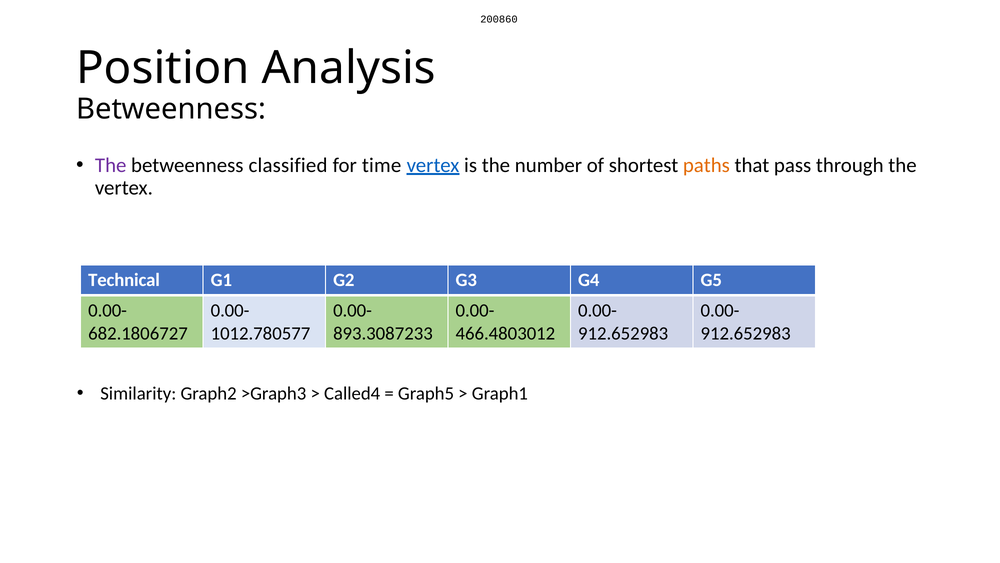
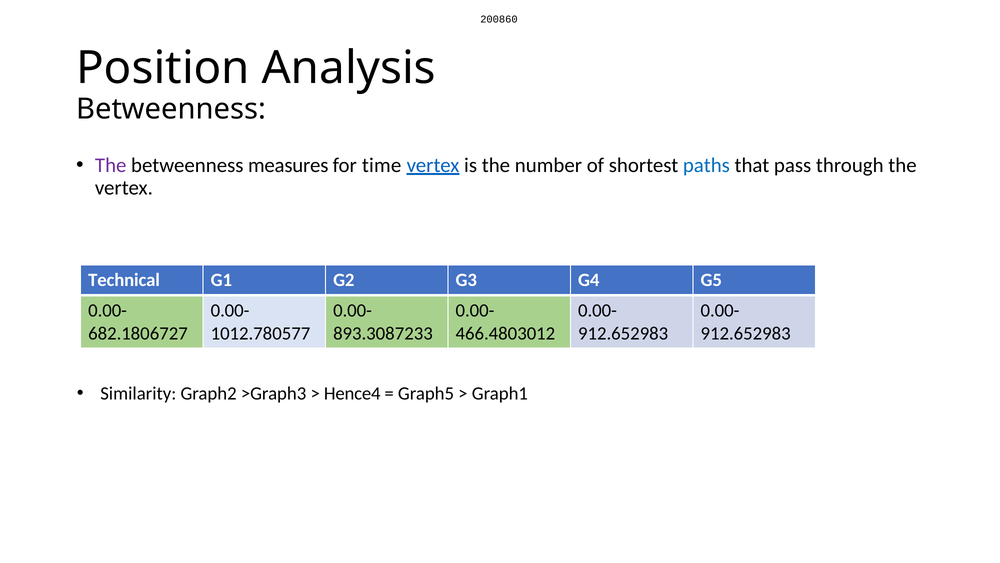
classified: classified -> measures (288, 165)
paths colour: orange -> blue (706, 165)
Called4: Called4 -> Hence4 (352, 393)
